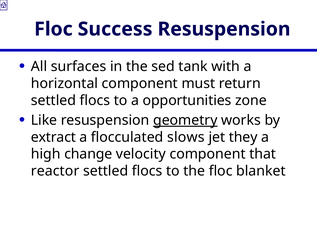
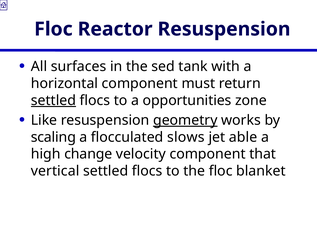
Success: Success -> Reactor (115, 29)
settled underline: none -> present (53, 100)
extract: extract -> scaling (53, 137)
they: they -> able (243, 137)
reactor: reactor -> vertical (55, 171)
